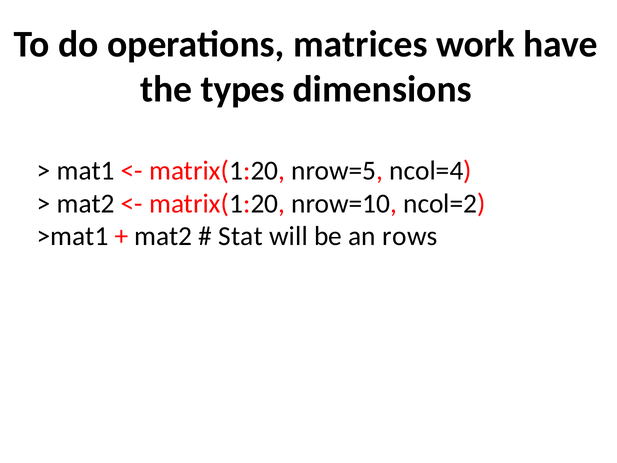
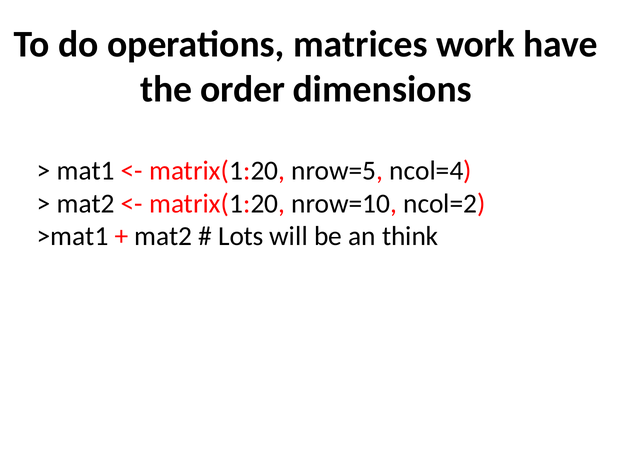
types: types -> order (243, 89)
Stat: Stat -> Lots (241, 236)
rows: rows -> think (410, 236)
